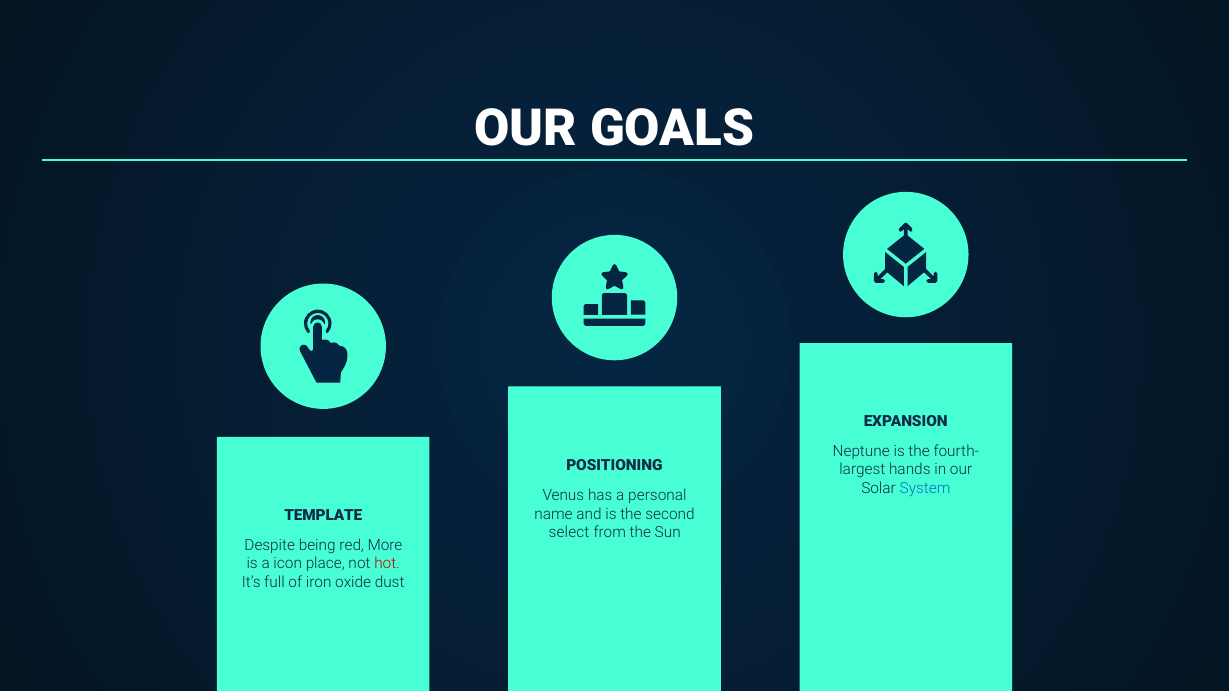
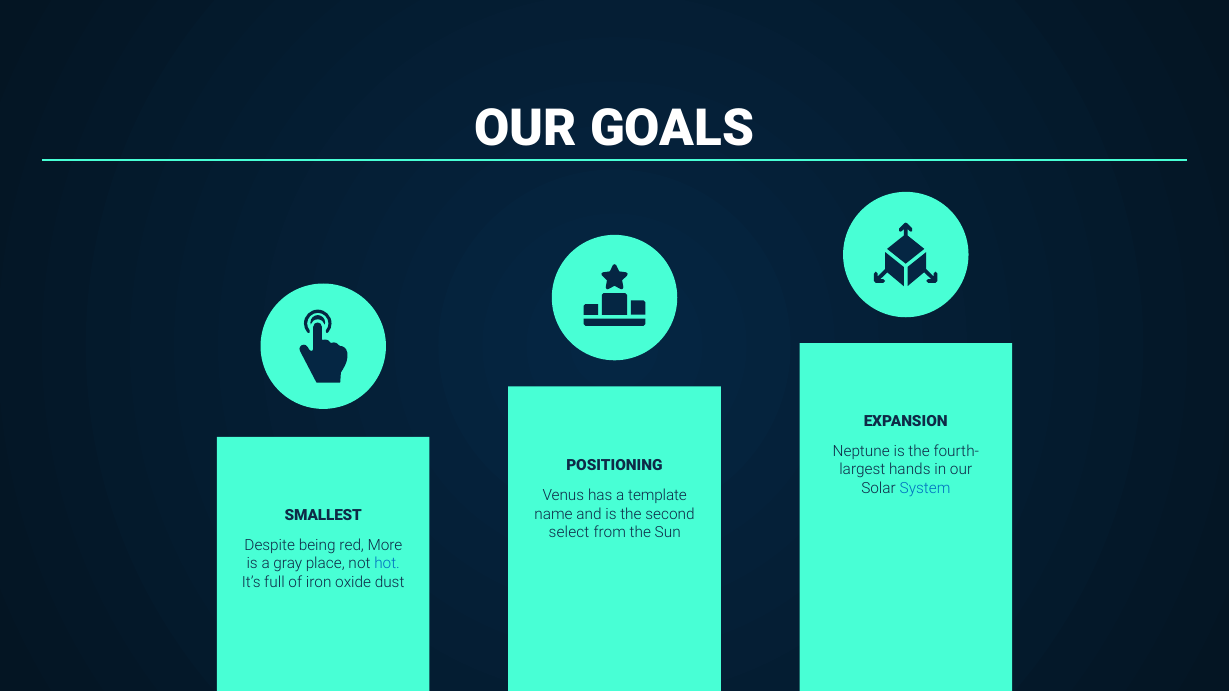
personal: personal -> template (658, 496)
TEMPLATE: TEMPLATE -> SMALLEST (323, 515)
icon: icon -> gray (288, 564)
hot colour: red -> blue (387, 564)
